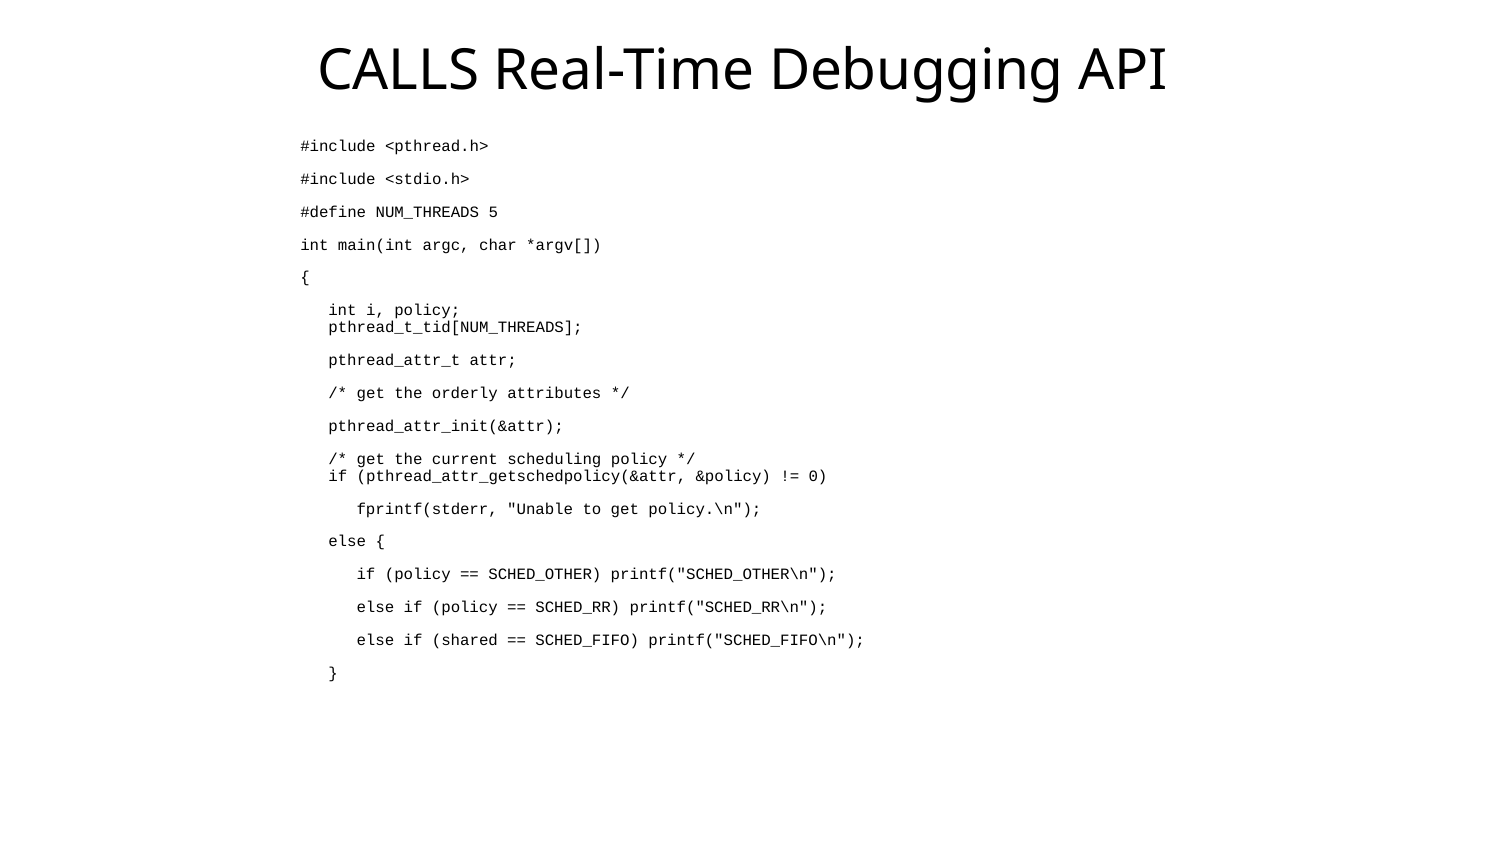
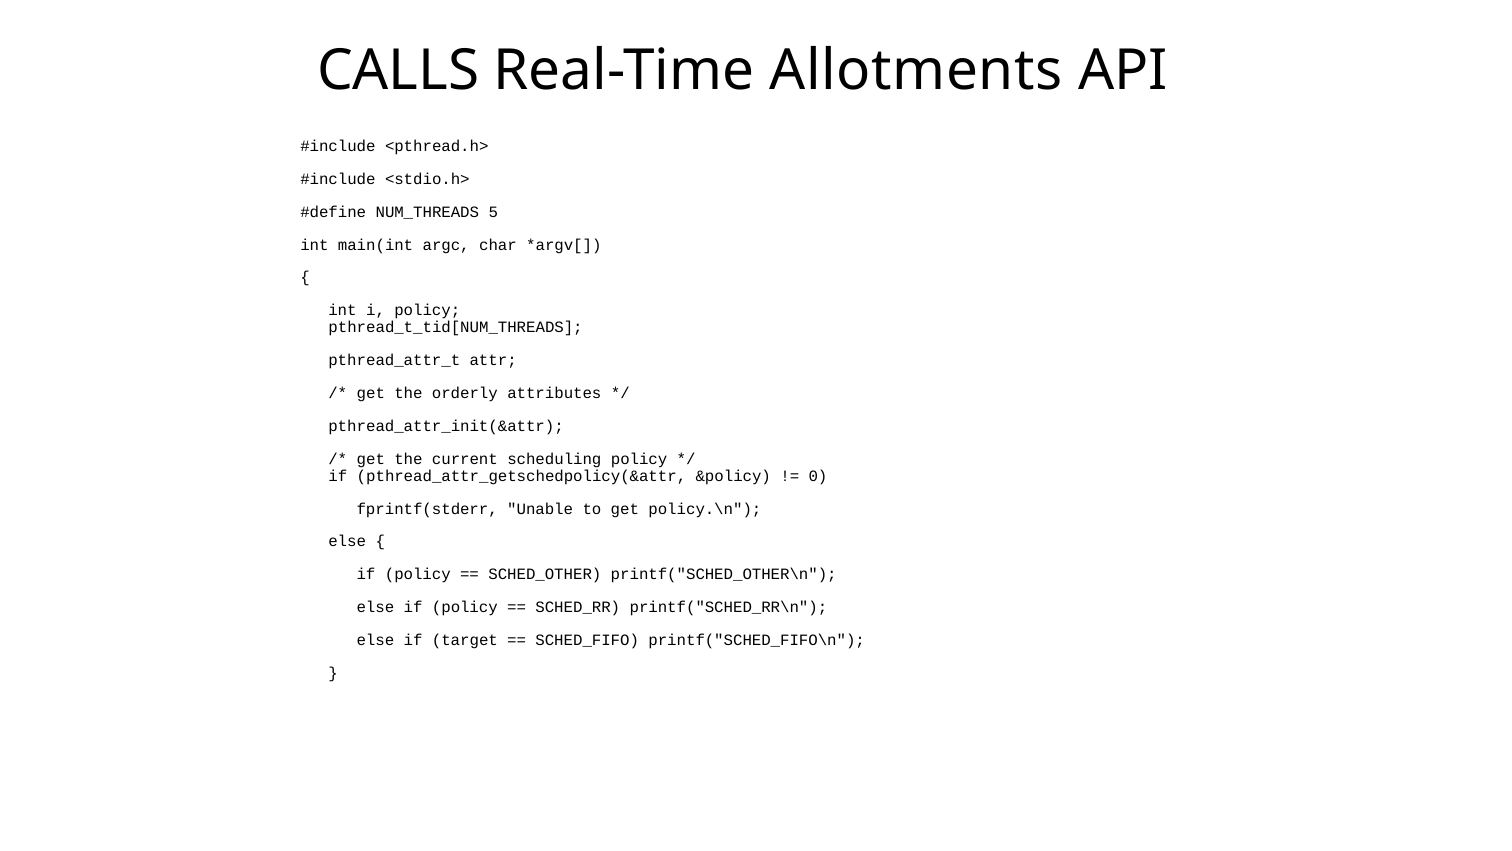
Debugging: Debugging -> Allotments (916, 70)
shared: shared -> target (465, 640)
